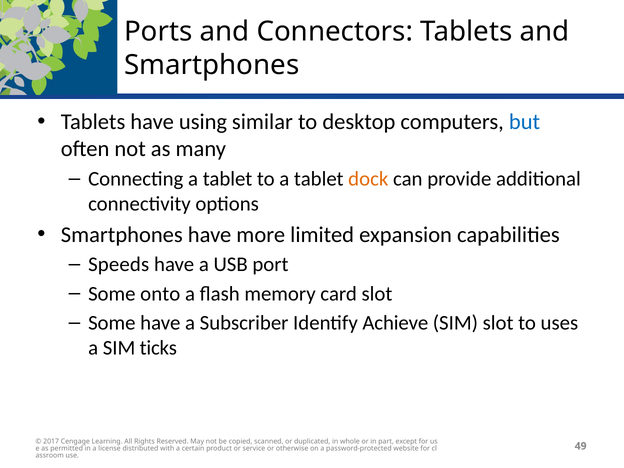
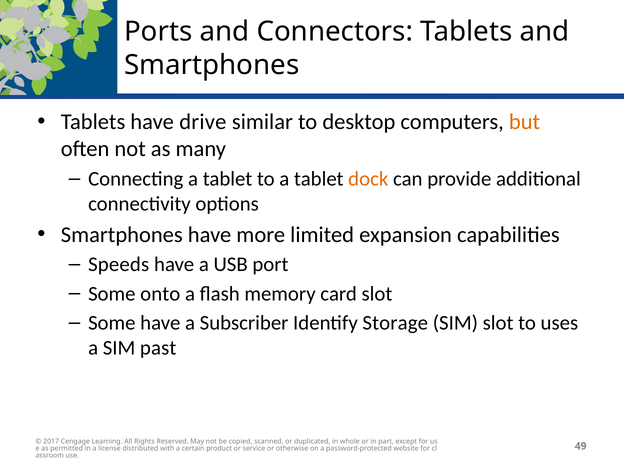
using: using -> drive (203, 122)
but colour: blue -> orange (525, 122)
Achieve: Achieve -> Storage (395, 323)
ticks: ticks -> past (158, 348)
